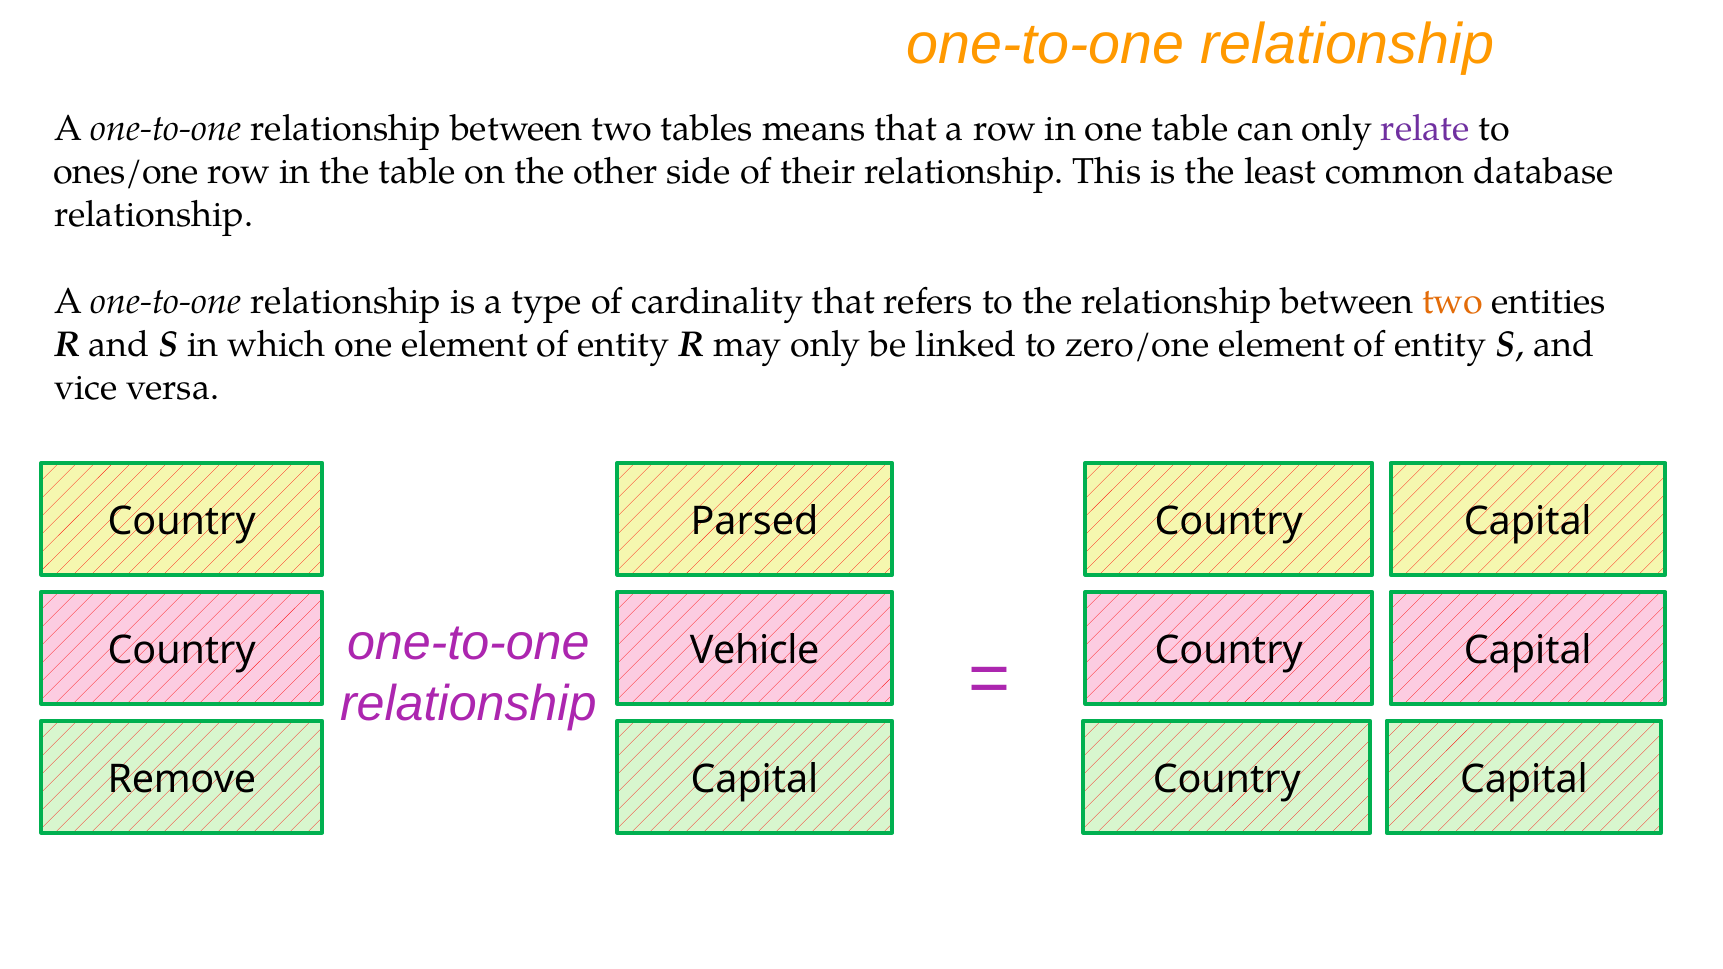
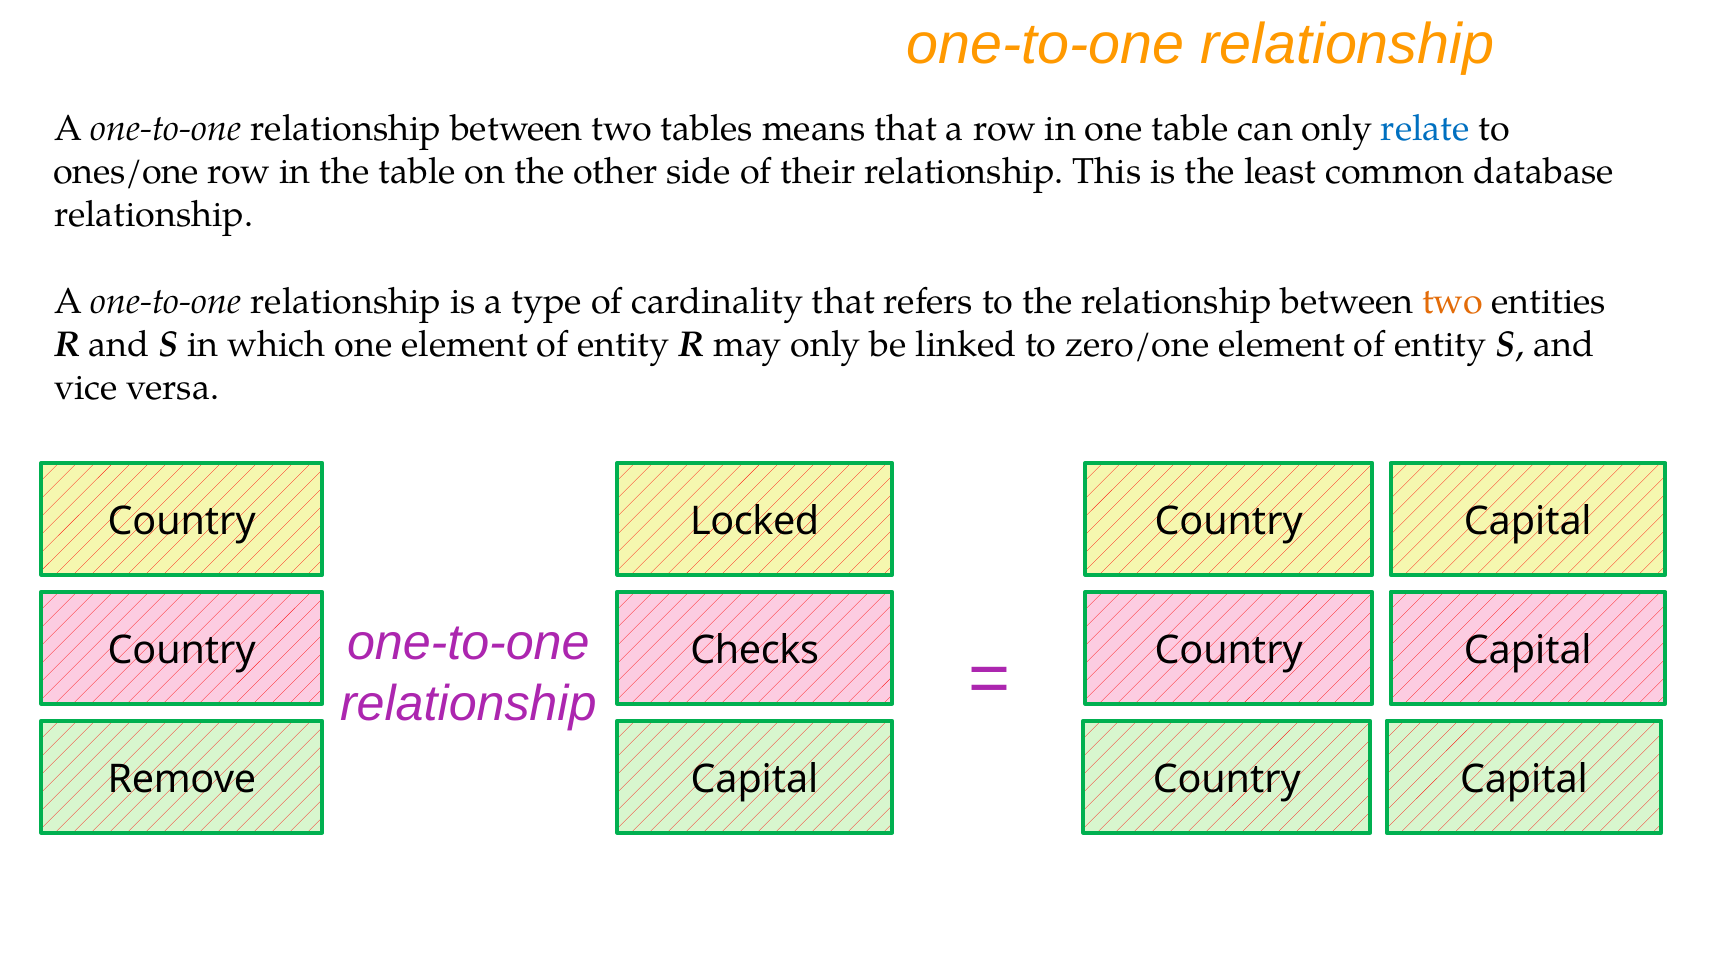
relate colour: purple -> blue (1425, 128)
Parsed: Parsed -> Locked (755, 522)
Vehicle: Vehicle -> Checks (755, 651)
